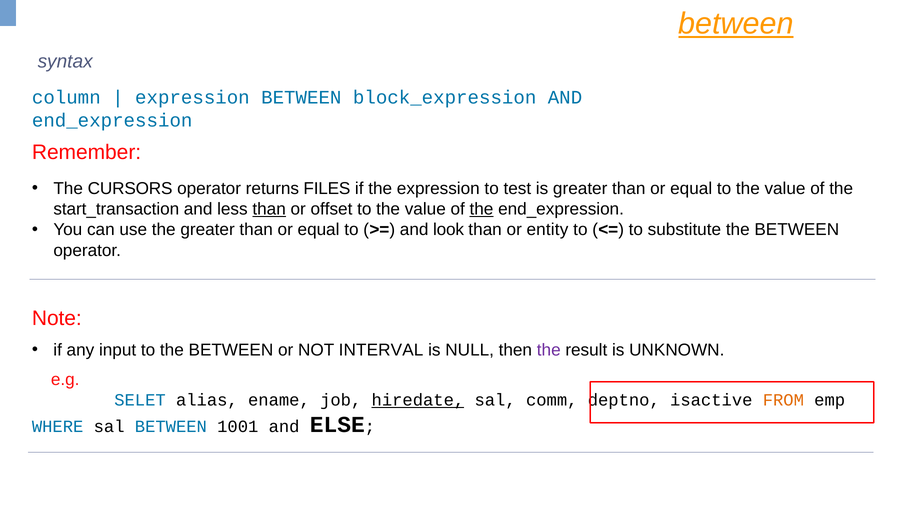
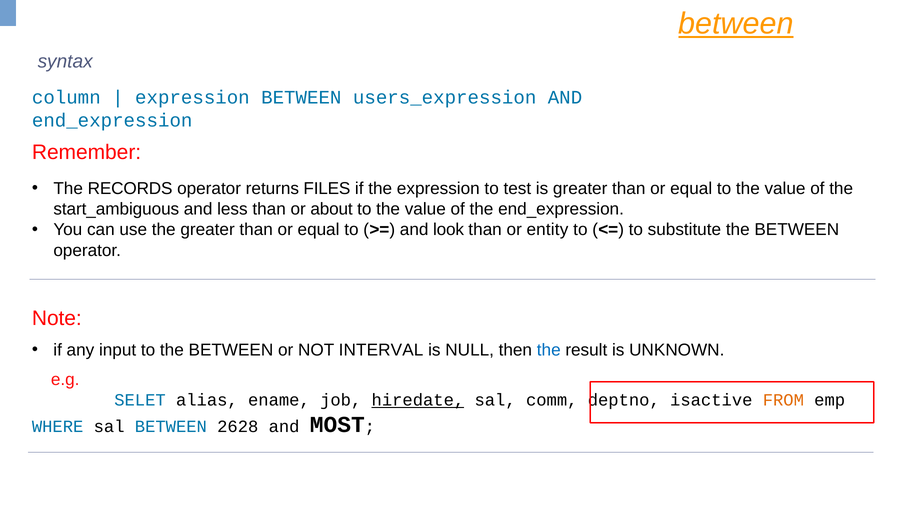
block_expression: block_expression -> users_expression (445, 98)
CURSORS: CURSORS -> RECORDS (130, 189)
start_transaction: start_transaction -> start_ambiguous (116, 209)
than underline: present -> none (269, 209)
offset: offset -> about (332, 209)
the underline: present -> none (481, 209)
the colour: purple -> blue (549, 350)
1001: 1001 -> 2628 (238, 426)
ELSE: ELSE -> MOST (337, 424)
